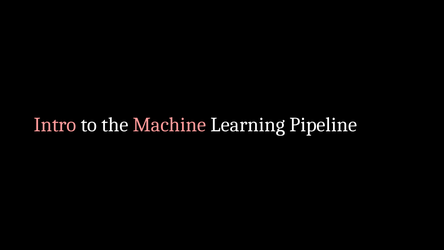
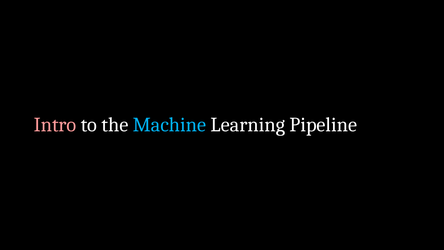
Machine colour: pink -> light blue (169, 125)
